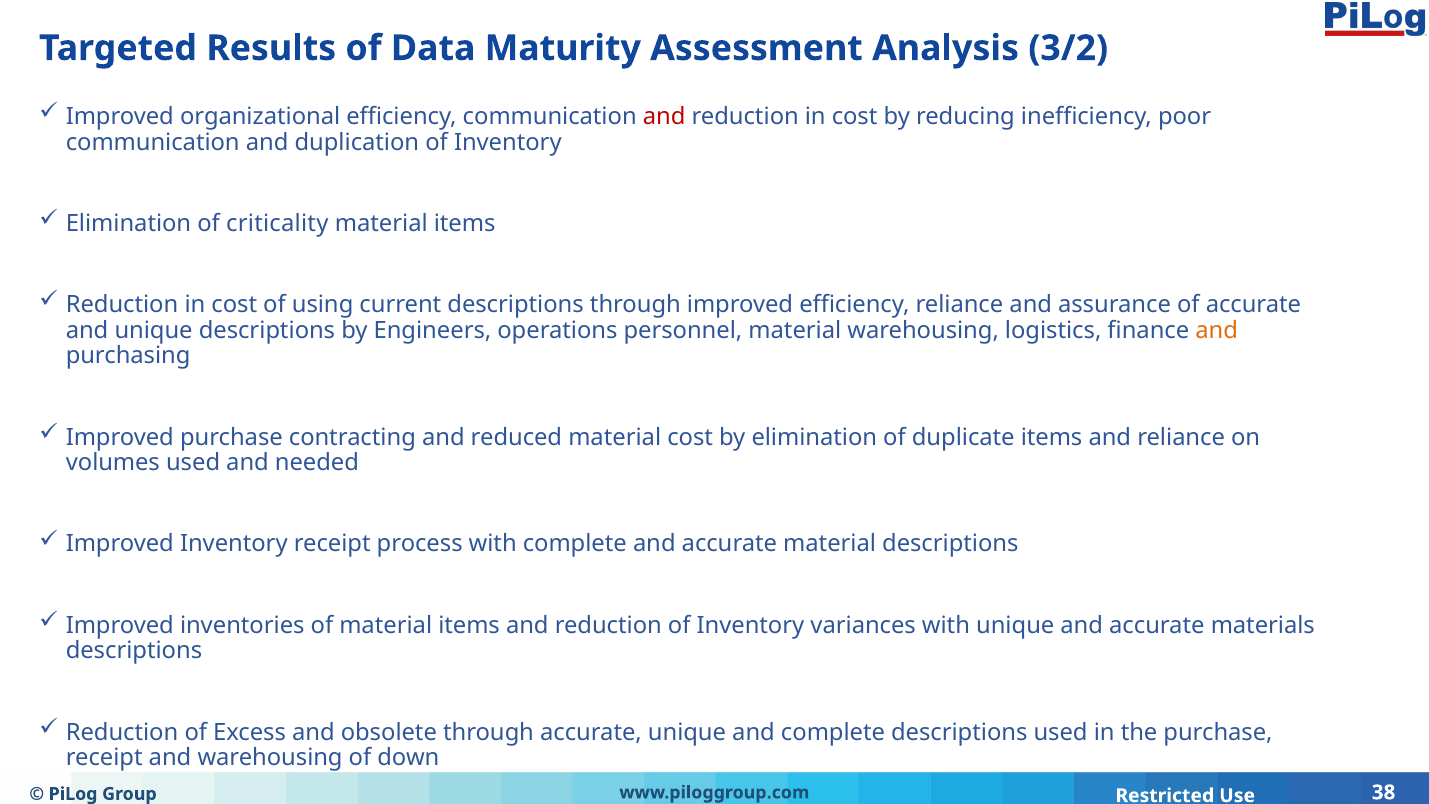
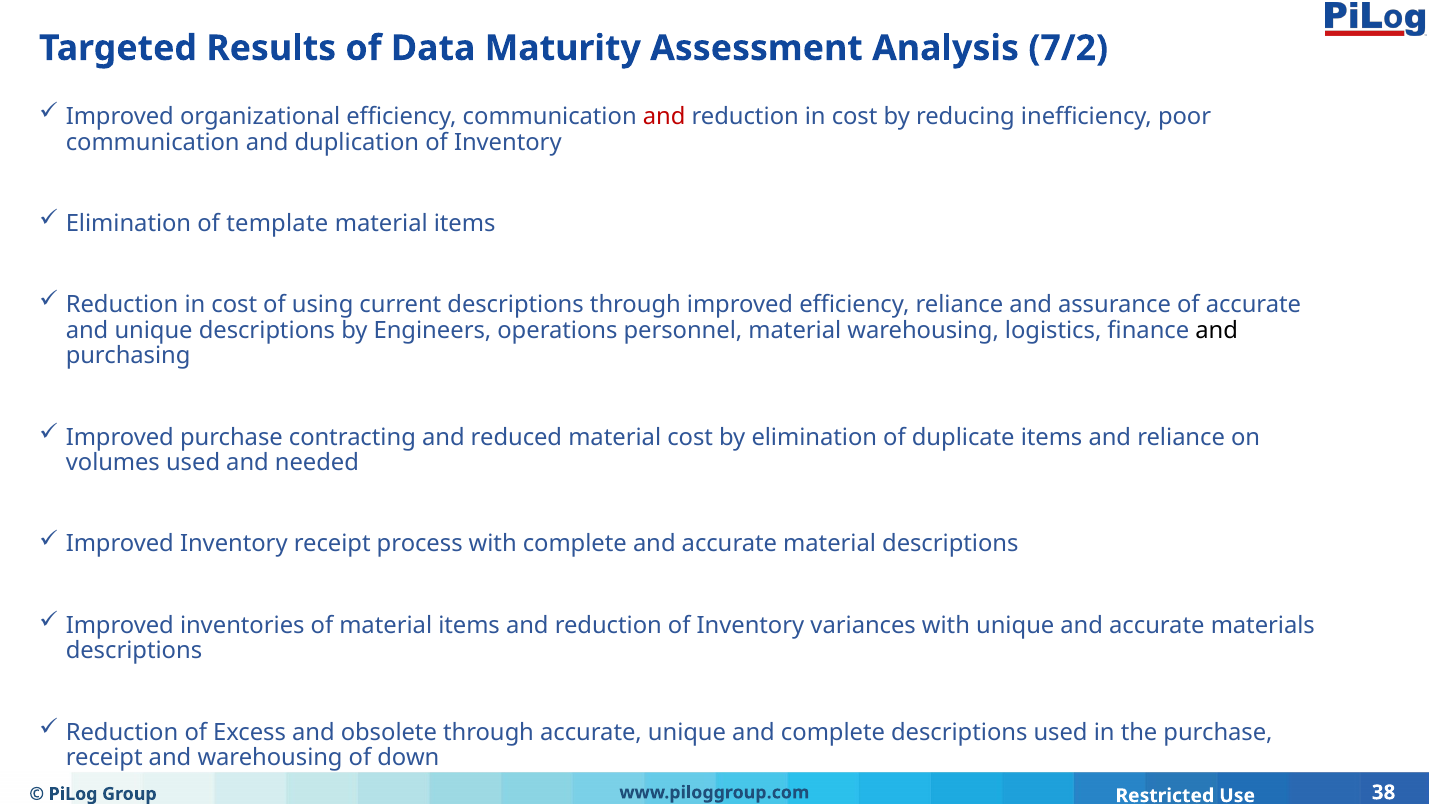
3/2: 3/2 -> 7/2 (1068, 48)
criticality: criticality -> template (277, 223)
and colour: orange -> black (1217, 330)
